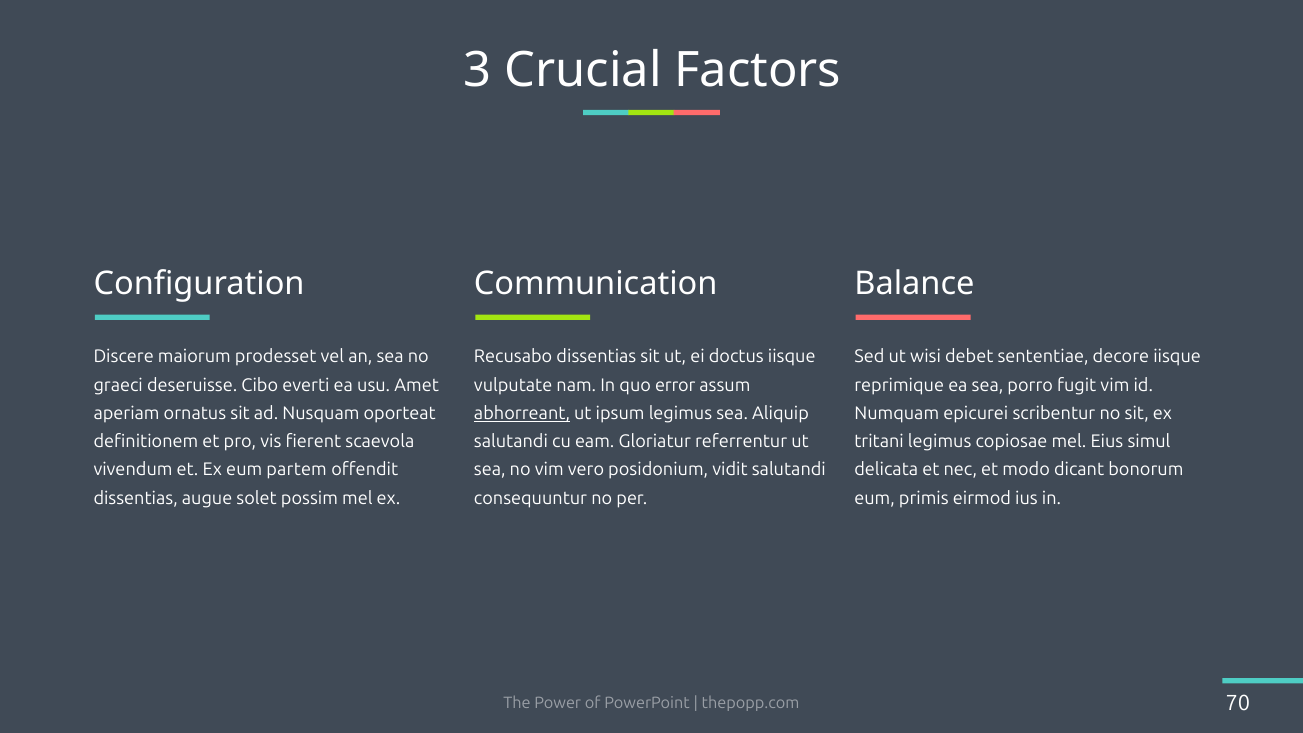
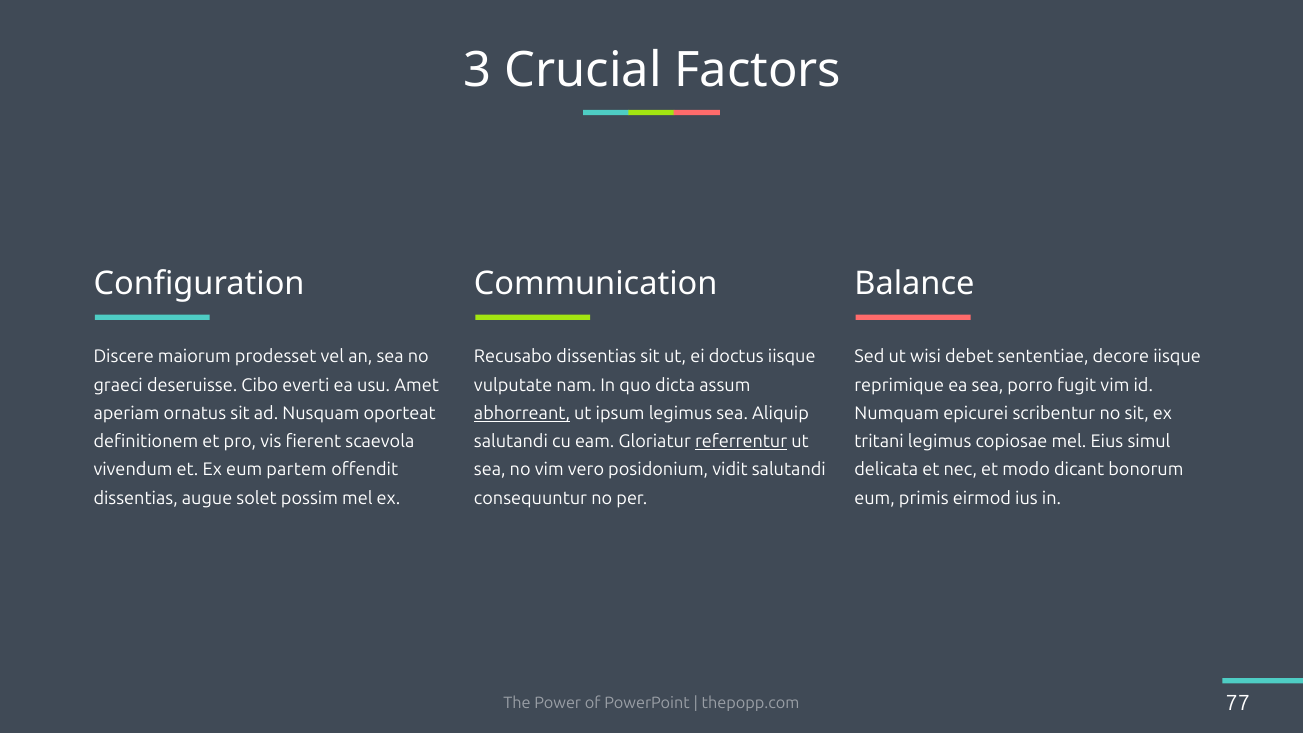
error: error -> dicta (675, 385)
referrentur underline: none -> present (741, 441)
70: 70 -> 77 (1238, 703)
